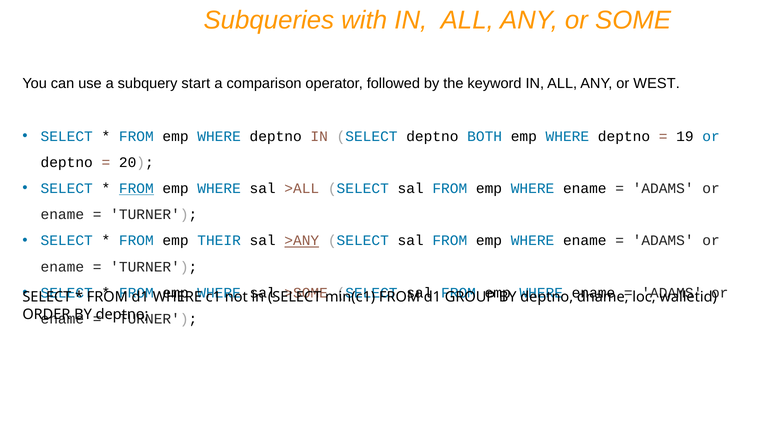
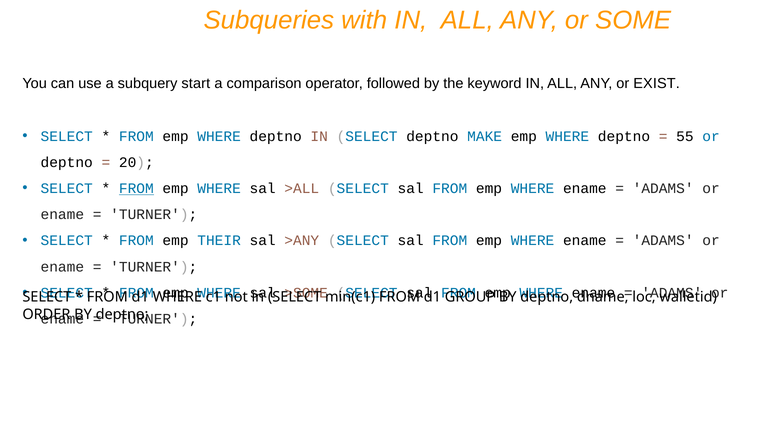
WEST: WEST -> EXIST (657, 83)
BOTH: BOTH -> MAKE (485, 136)
19: 19 -> 55 (685, 136)
>ANY underline: present -> none (302, 241)
